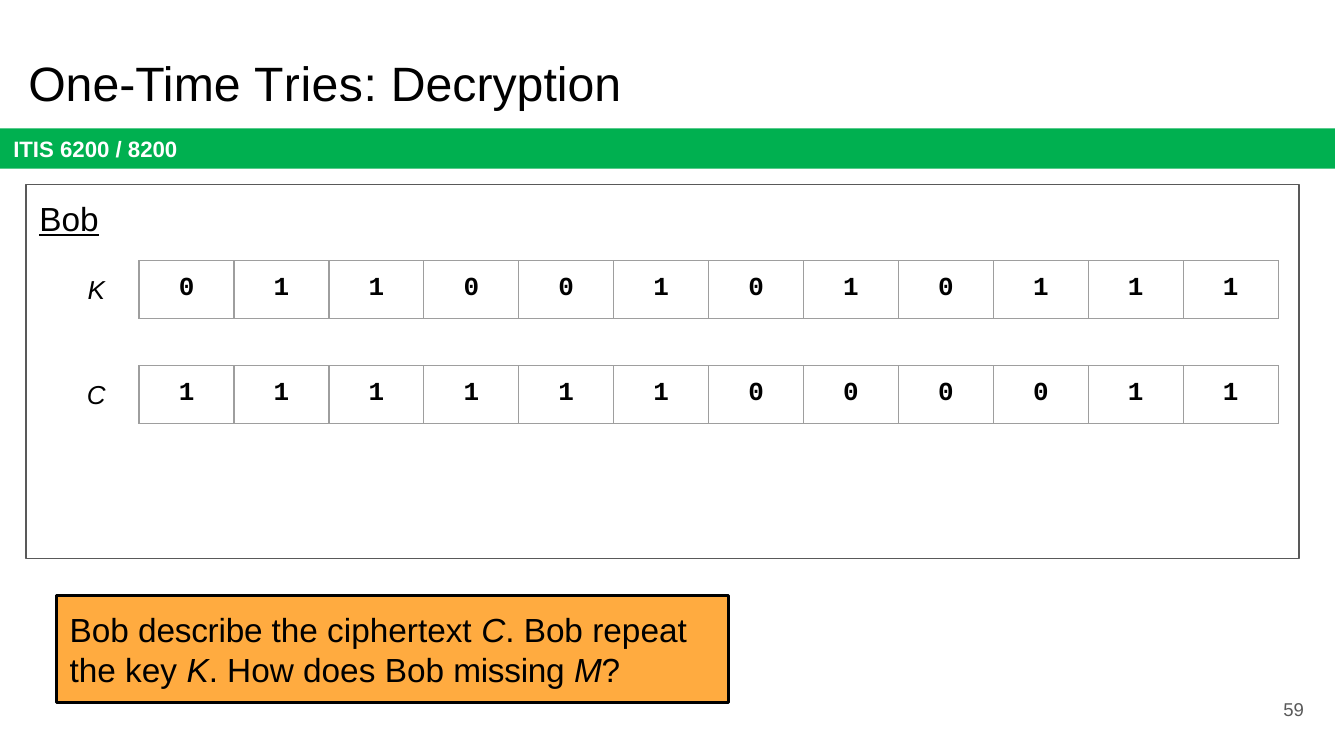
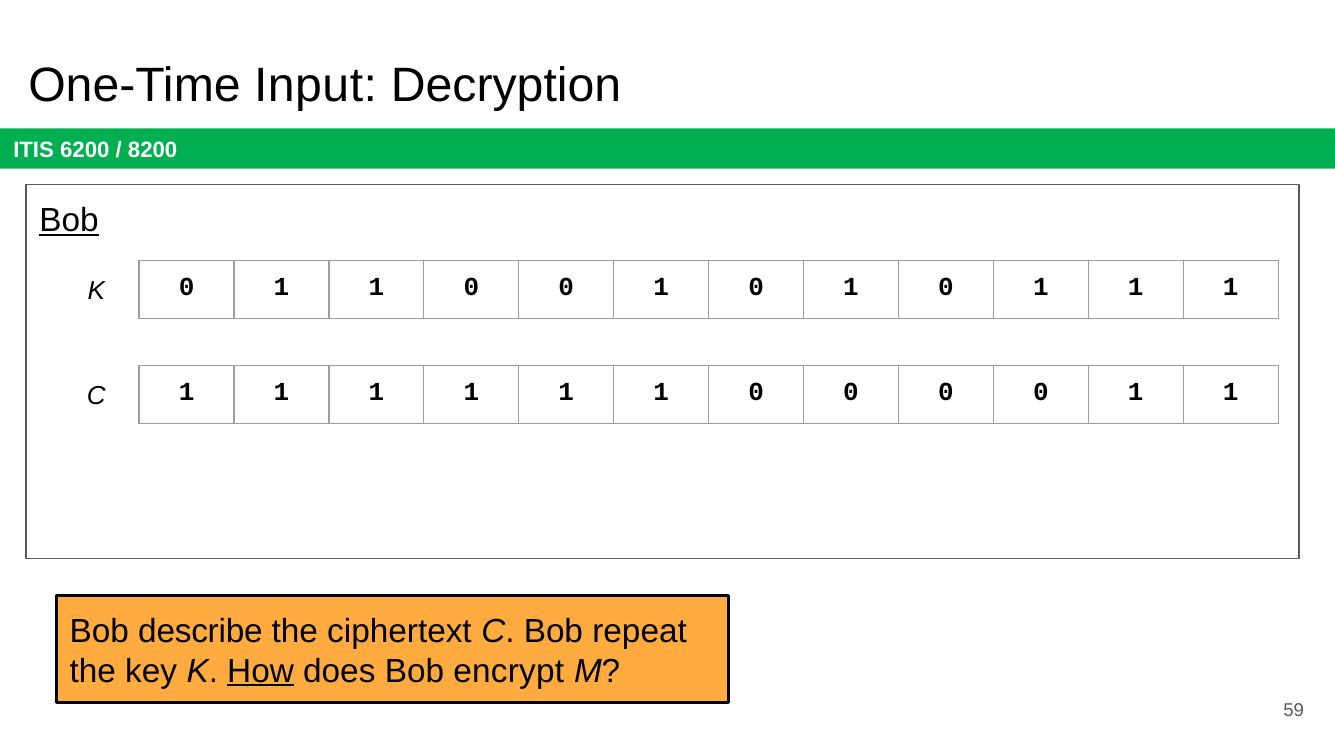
Tries: Tries -> Input (316, 85)
How underline: none -> present (261, 671)
missing: missing -> encrypt (509, 671)
